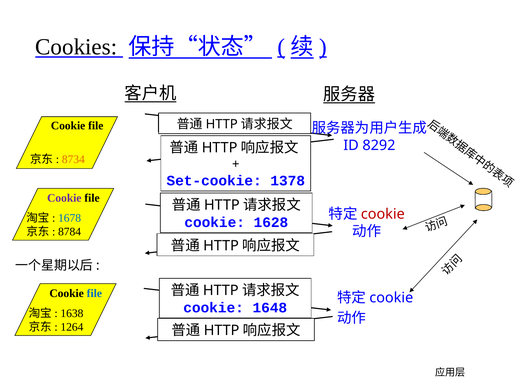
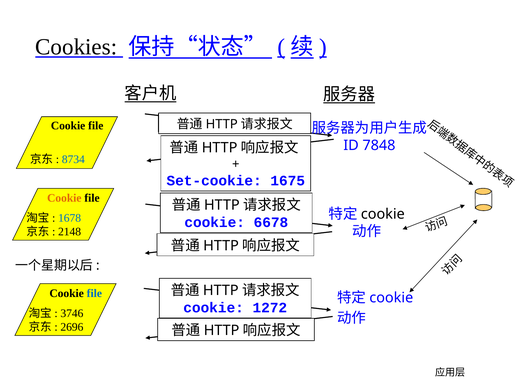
8292: 8292 -> 7848 (379, 145)
8734 colour: orange -> blue (73, 159)
1378: 1378 -> 1675 (288, 181)
Cookie colour: purple -> orange (64, 198)
cookie colour: red -> black (383, 214)
1628: 1628 -> 6678 (271, 222)
8784: 8784 -> 2148 (70, 232)
1648: 1648 -> 1272 (270, 307)
1638: 1638 -> 3746 (72, 313)
1264: 1264 -> 2696 (72, 327)
